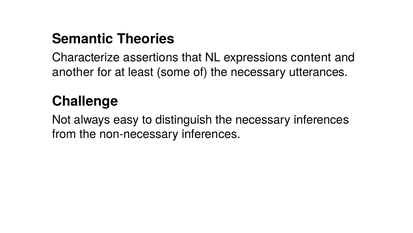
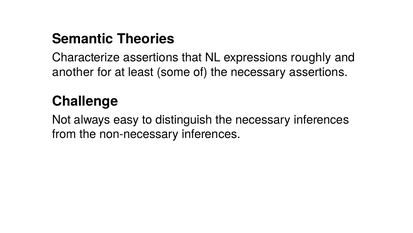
content: content -> roughly (311, 57)
necessary utterances: utterances -> assertions (319, 72)
